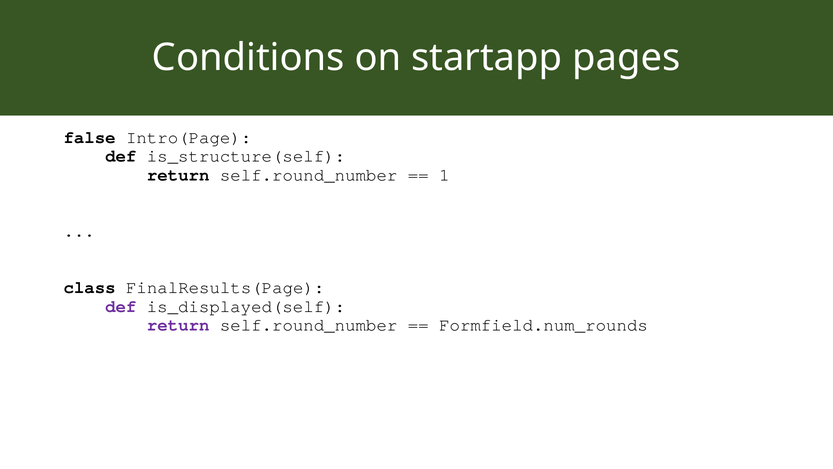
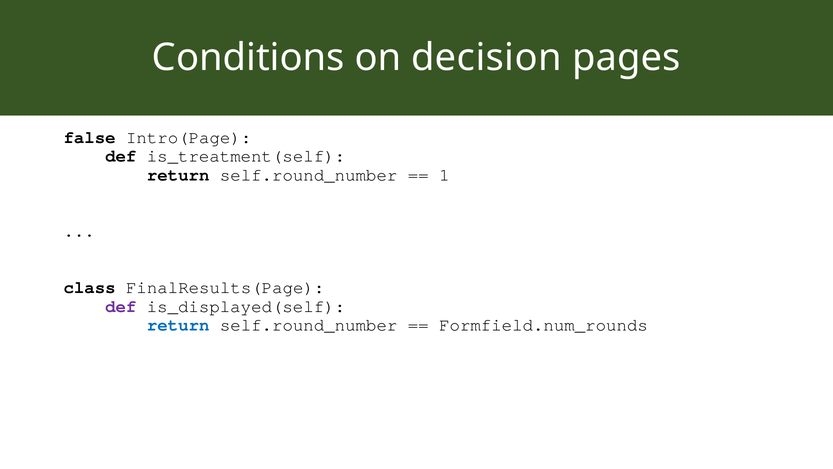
startapp: startapp -> decision (486, 58)
is_structure(self: is_structure(self -> is_treatment(self (246, 156)
return colour: purple -> blue (178, 325)
